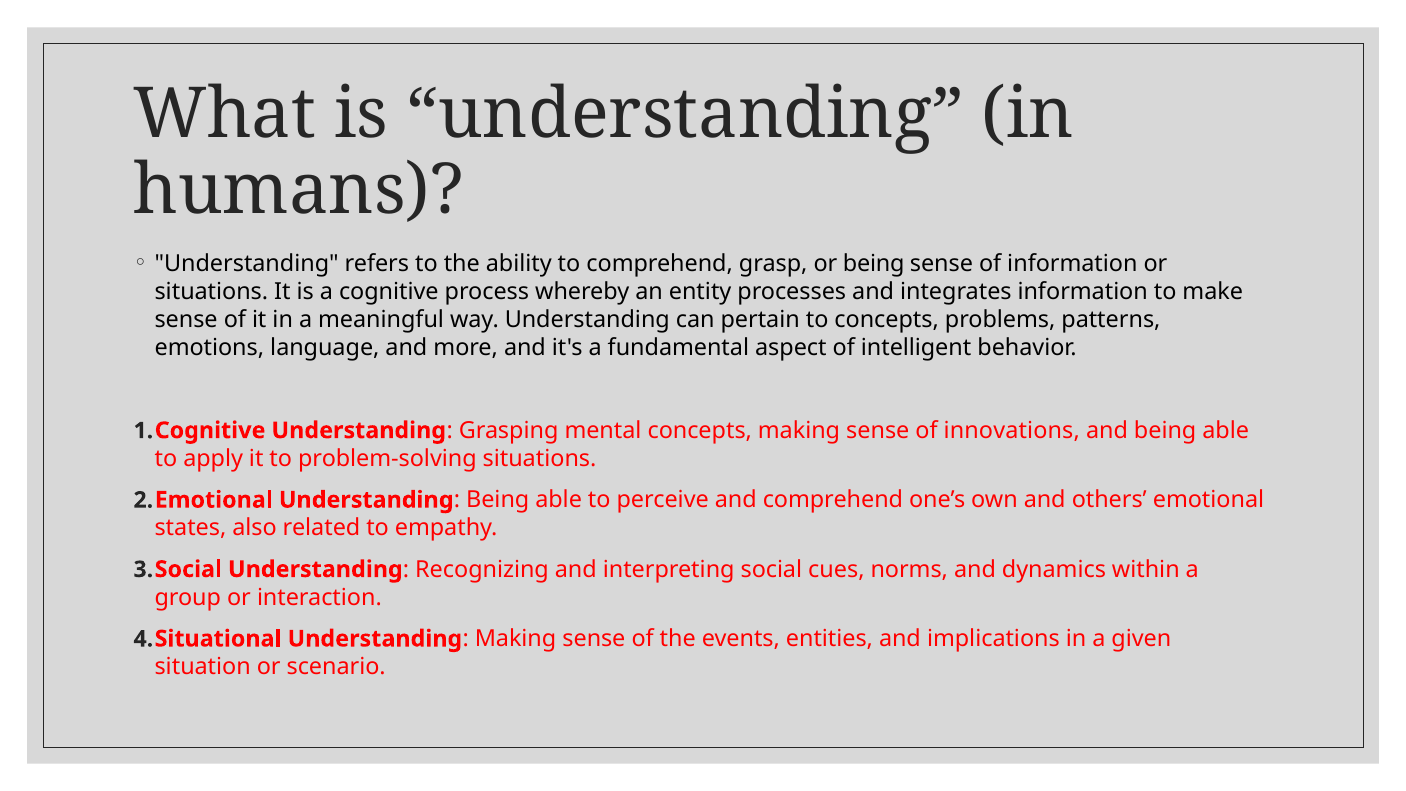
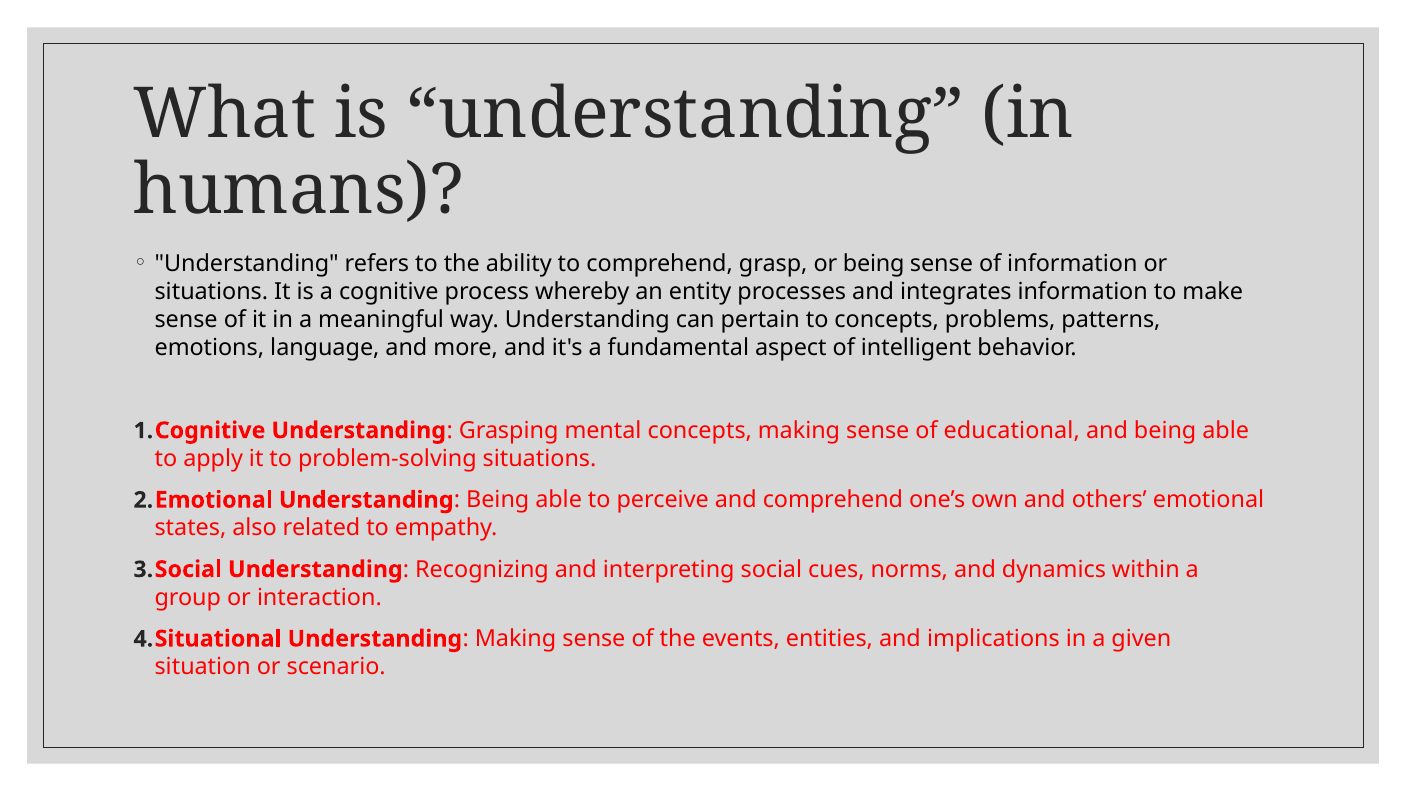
innovations: innovations -> educational (1012, 430)
